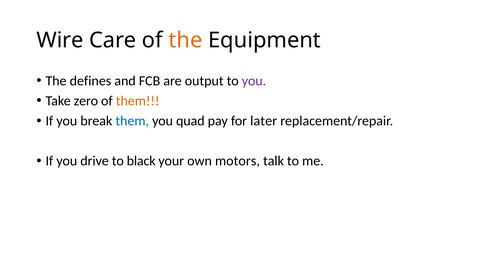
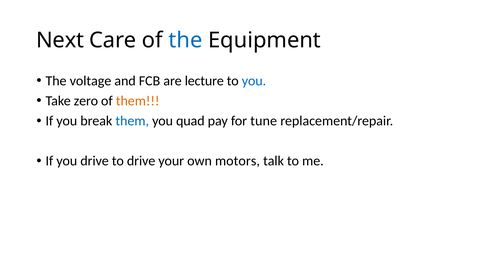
Wire: Wire -> Next (60, 40)
the colour: orange -> blue (185, 40)
defines: defines -> voltage (90, 81)
output: output -> lecture (204, 81)
you colour: purple -> blue (254, 81)
later: later -> tune (264, 121)
to black: black -> drive (141, 161)
